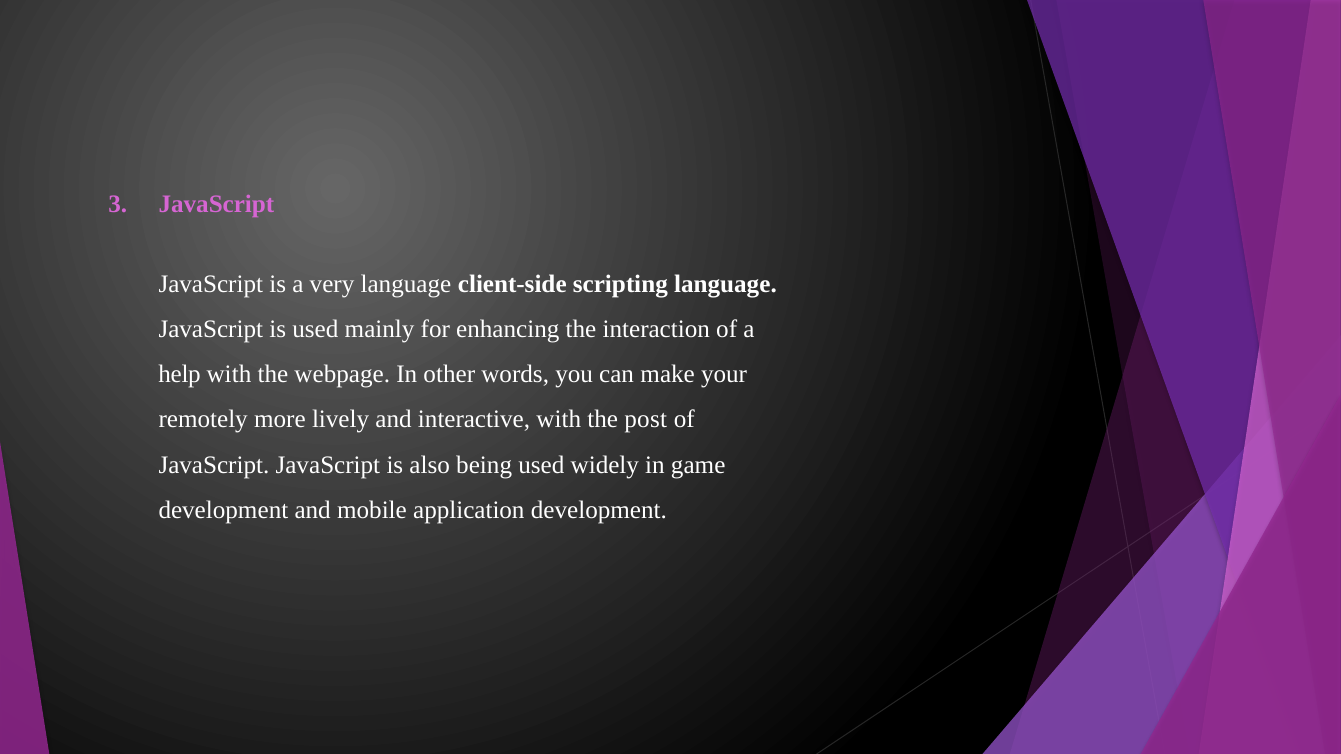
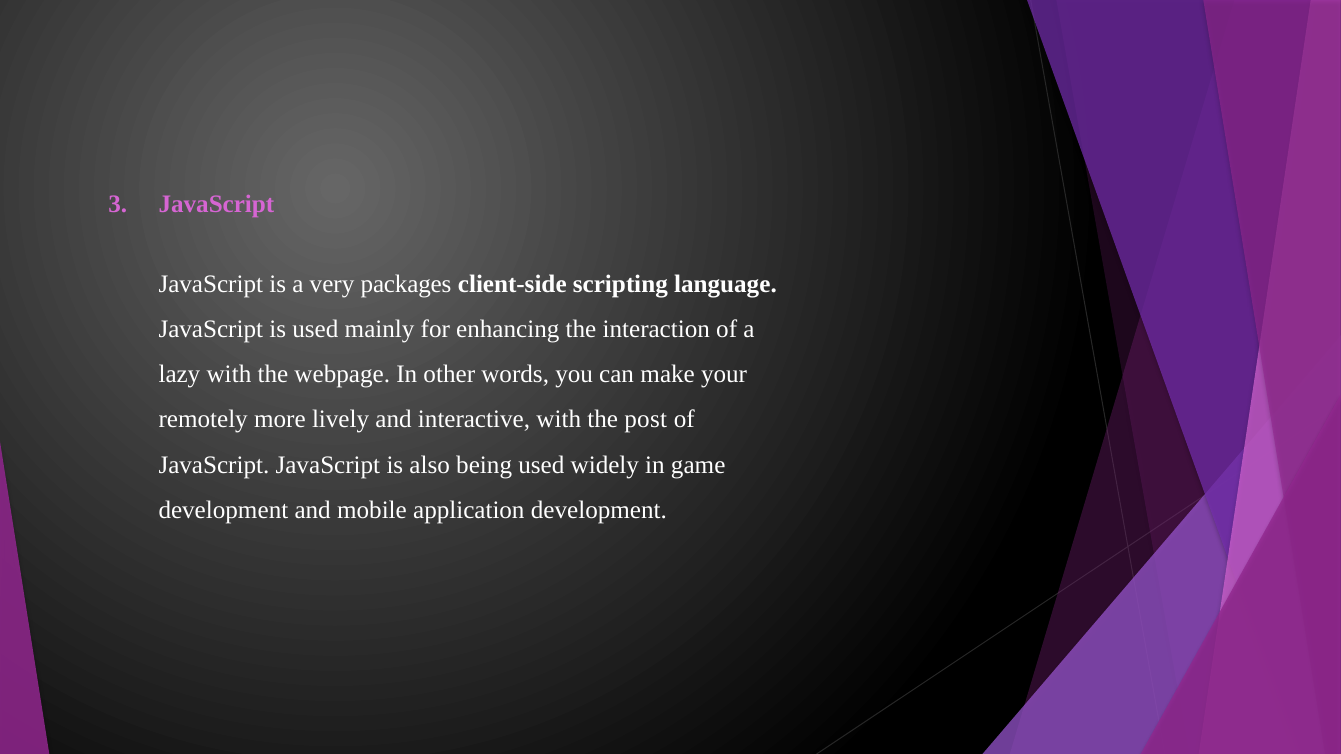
very language: language -> packages (406, 284)
help: help -> lazy (179, 374)
